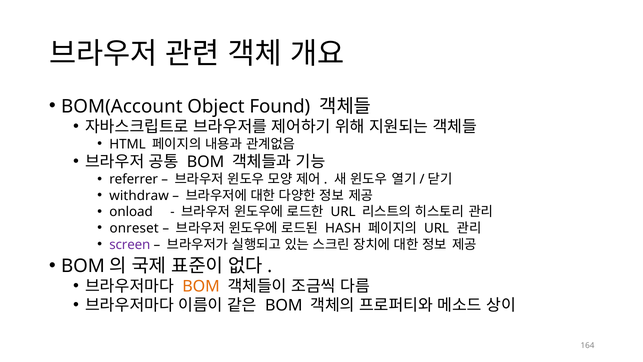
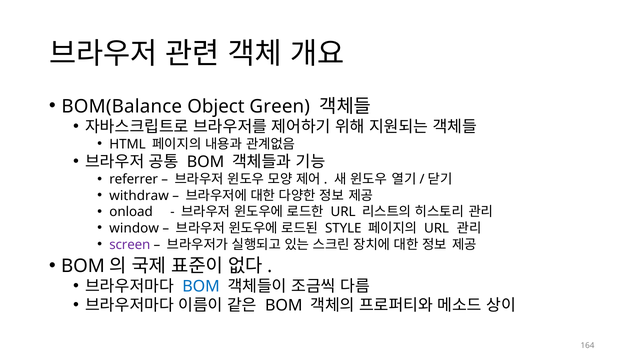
BOM(Account: BOM(Account -> BOM(Balance (122, 106)
Found: Found -> Green (280, 106)
onreset: onreset -> window (134, 228)
HASH: HASH -> STYLE (343, 228)
BOM colour: orange -> blue (201, 286)
